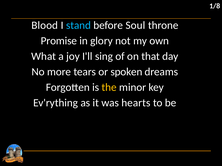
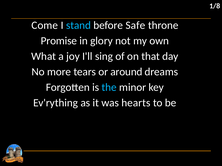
Blood: Blood -> Come (45, 25)
Soul: Soul -> Safe (135, 25)
spoken: spoken -> around (126, 72)
the colour: yellow -> light blue (109, 88)
